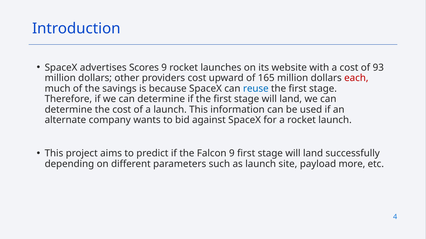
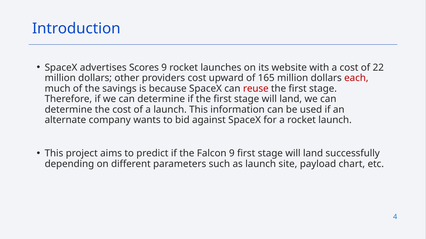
93: 93 -> 22 (378, 68)
reuse colour: blue -> red (256, 89)
more: more -> chart (352, 164)
